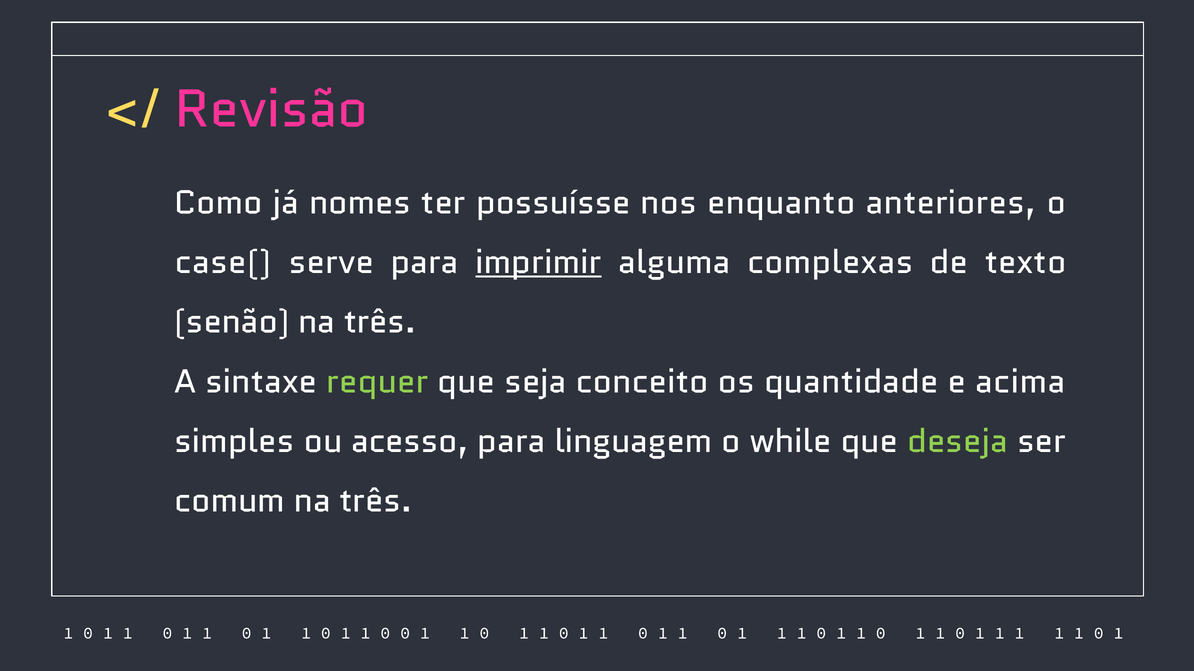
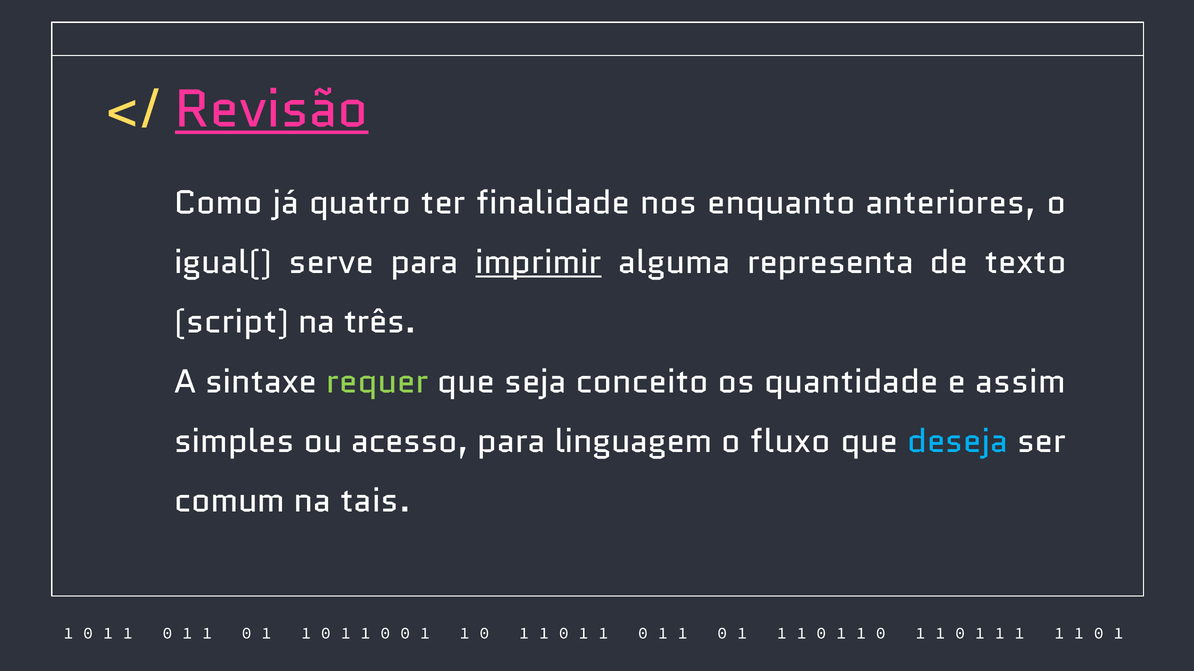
Revisão underline: none -> present (272, 110)
nomes: nomes -> quatro (360, 203)
possuísse: possuísse -> finalidade (553, 203)
case(: case( -> igual( (223, 263)
complexas: complexas -> representa (830, 263)
senão: senão -> script (232, 322)
acima: acima -> assim (1020, 382)
while: while -> fluxo (791, 442)
deseja colour: light green -> light blue (958, 442)
três: três -> tais (375, 501)
